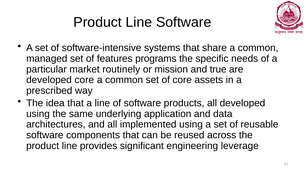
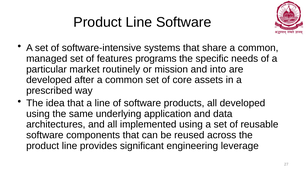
true: true -> into (218, 69)
developed core: core -> after (84, 80)
